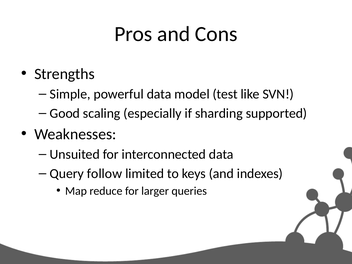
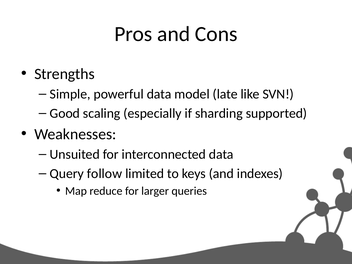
test: test -> late (225, 94)
